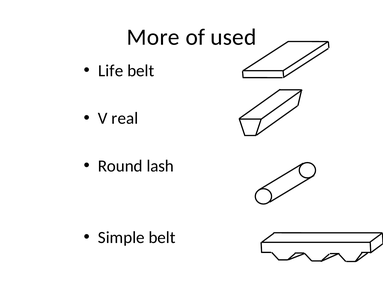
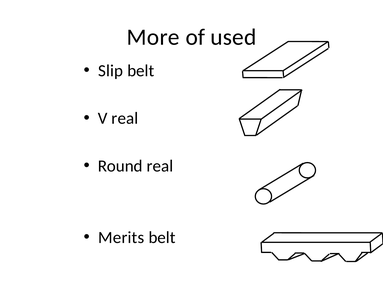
Life: Life -> Slip (111, 71)
Round lash: lash -> real (160, 166)
Simple: Simple -> Merits (121, 238)
